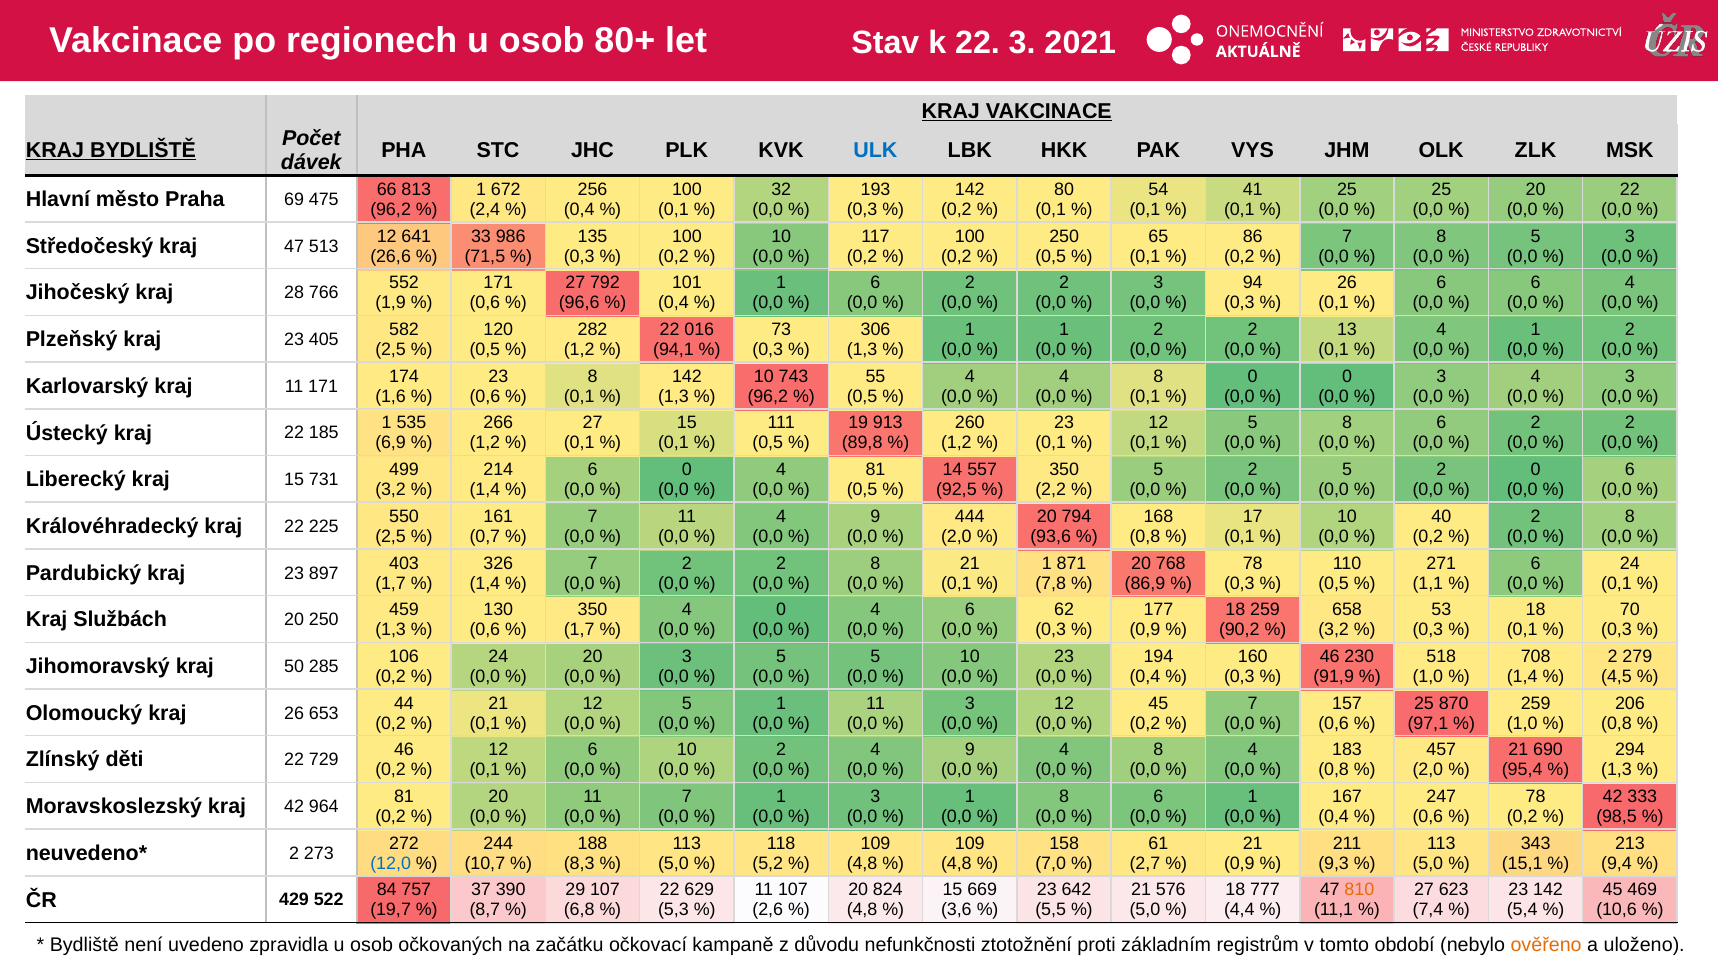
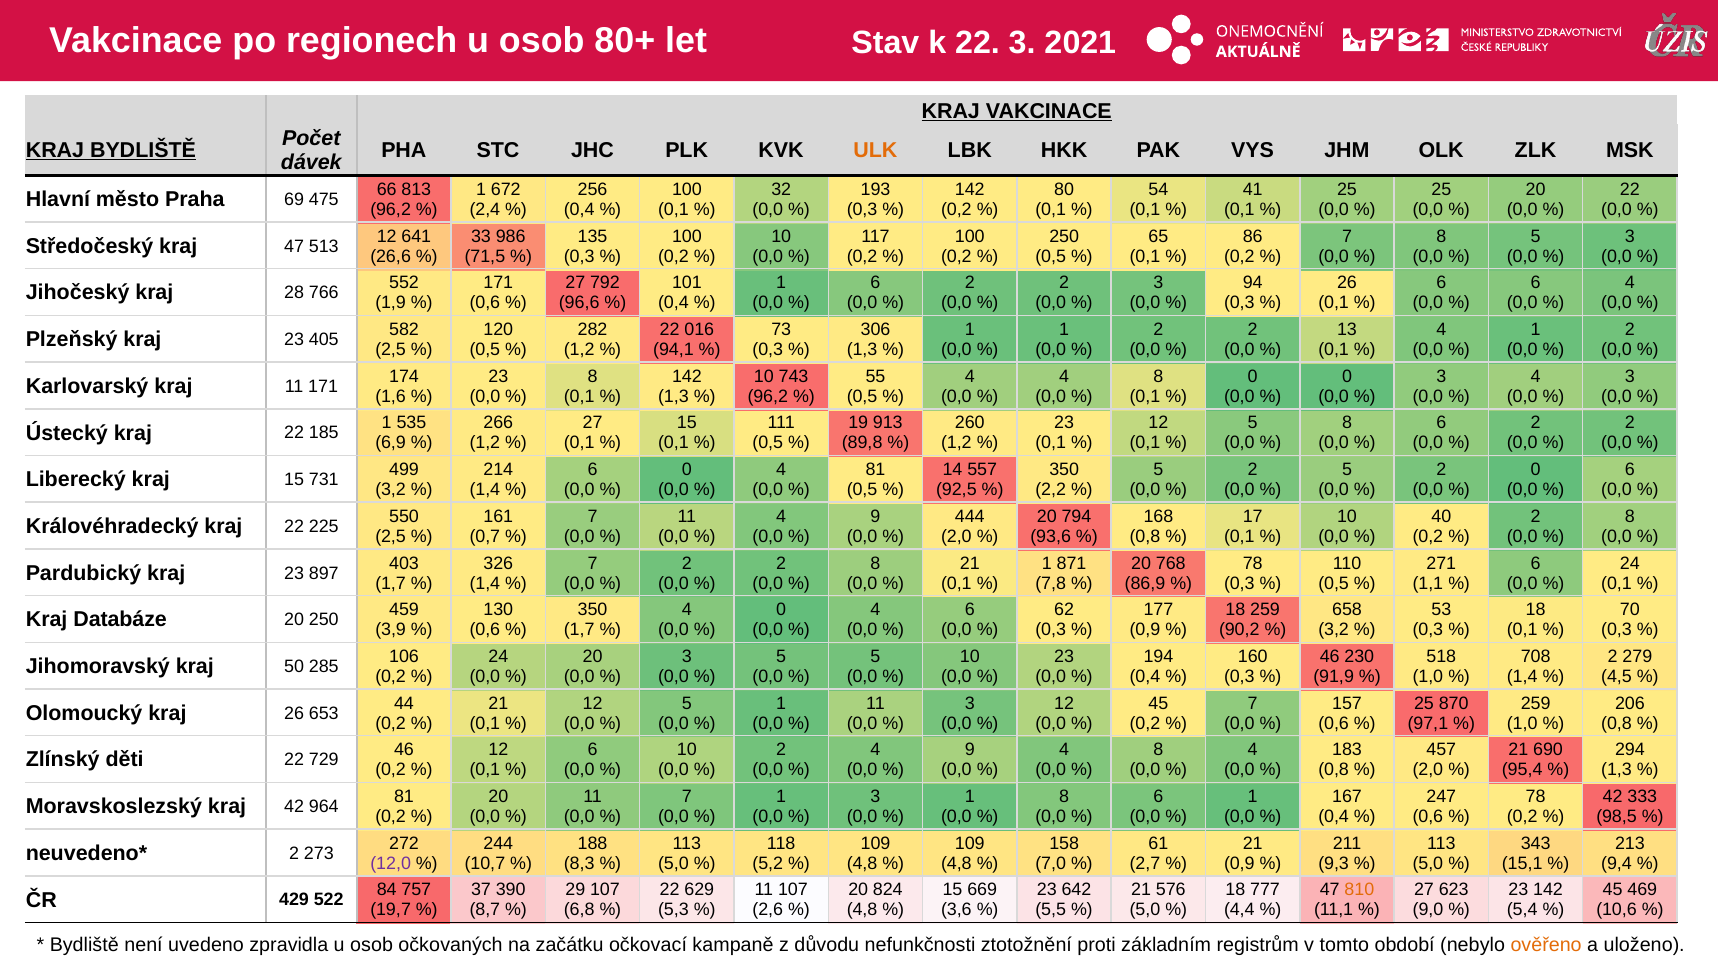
ULK colour: blue -> orange (875, 151)
0,6: 0,6 -> 0,0 (485, 396)
Službách: Službách -> Databáze (120, 619)
1,3: 1,3 -> 3,9 (391, 629)
12,0 colour: blue -> purple (391, 863)
7,4: 7,4 -> 9,0 (1428, 909)
